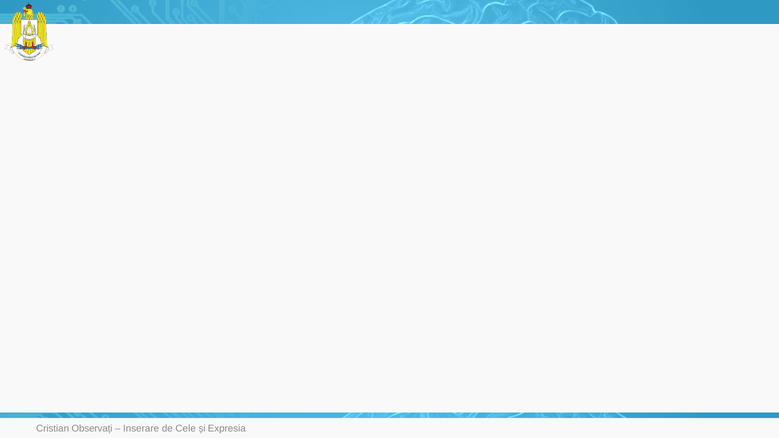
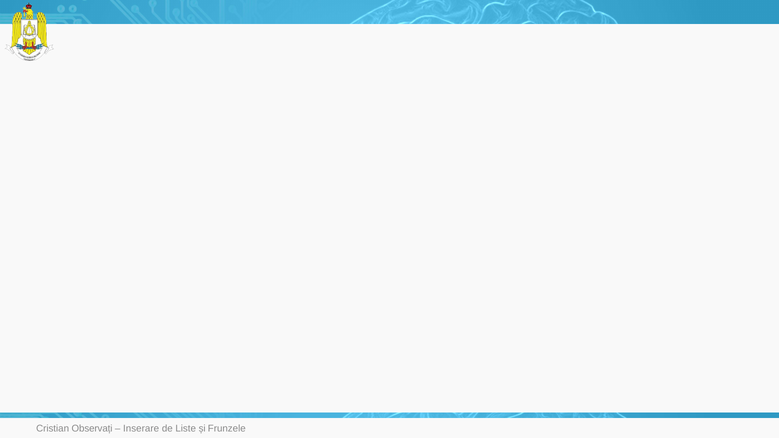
Cele: Cele -> Liste (186, 429)
Expresia: Expresia -> Frunzele (227, 429)
